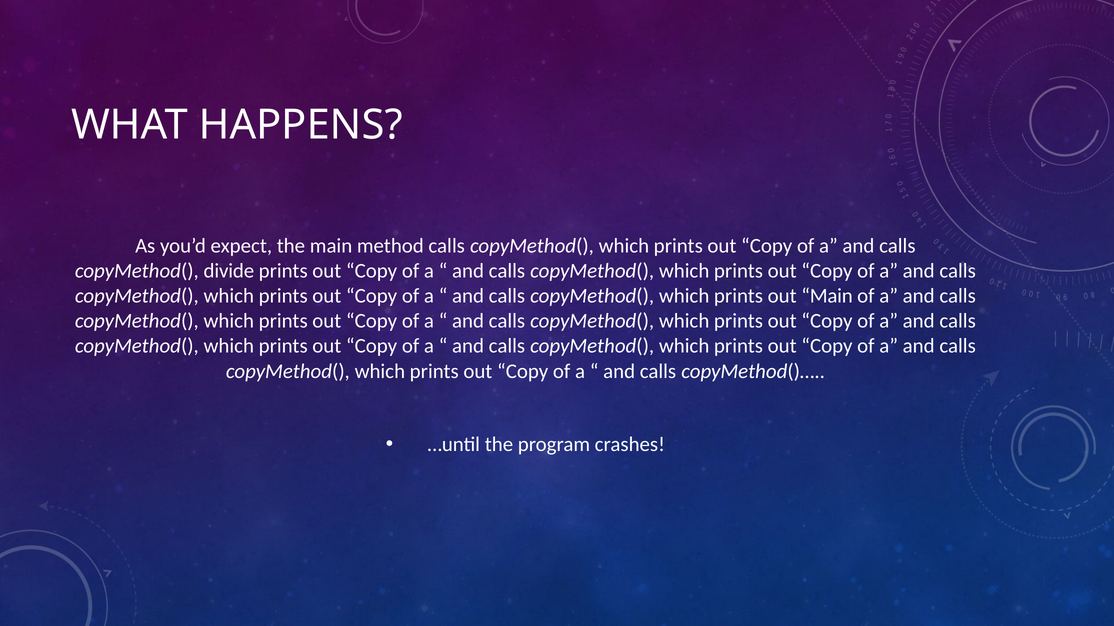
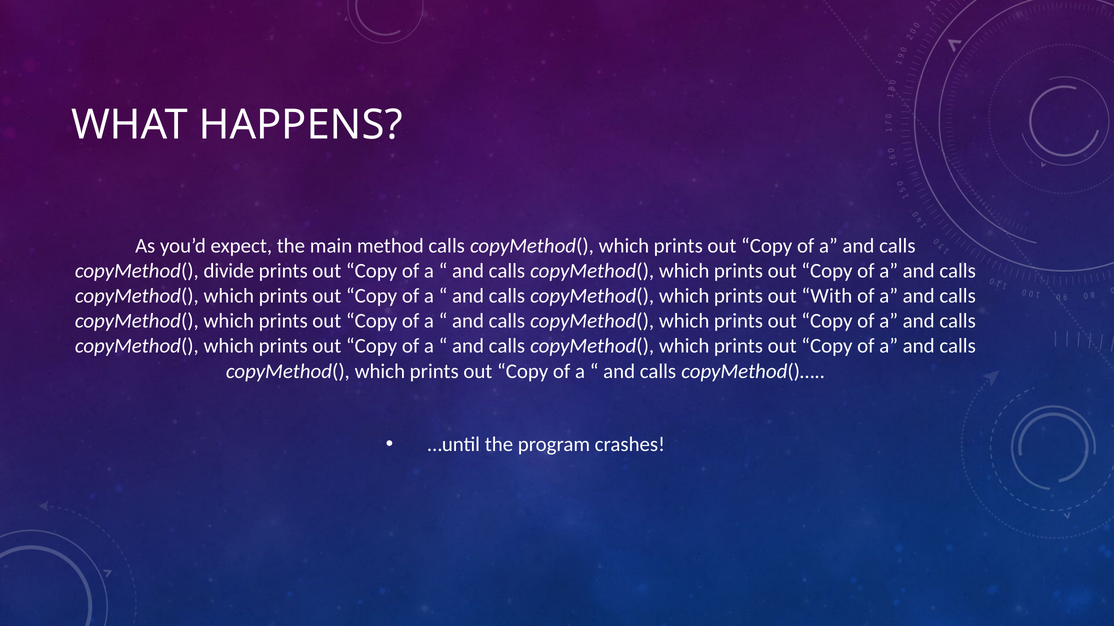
out Main: Main -> With (827, 296)
